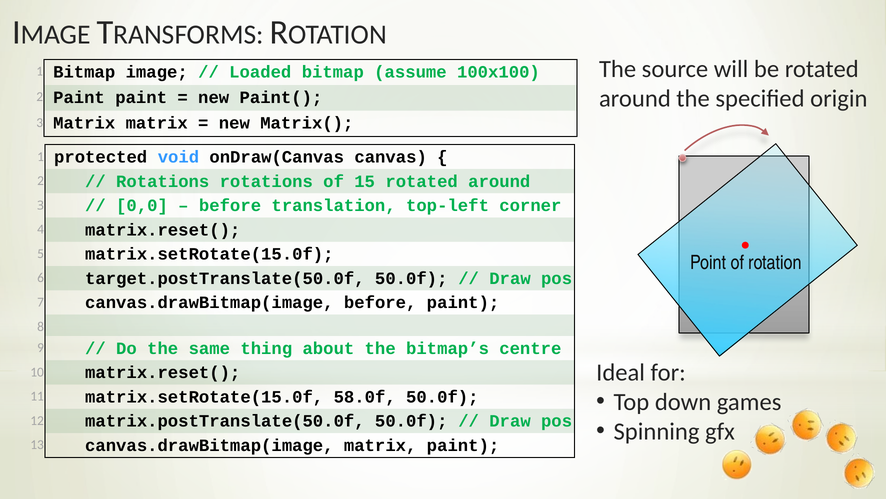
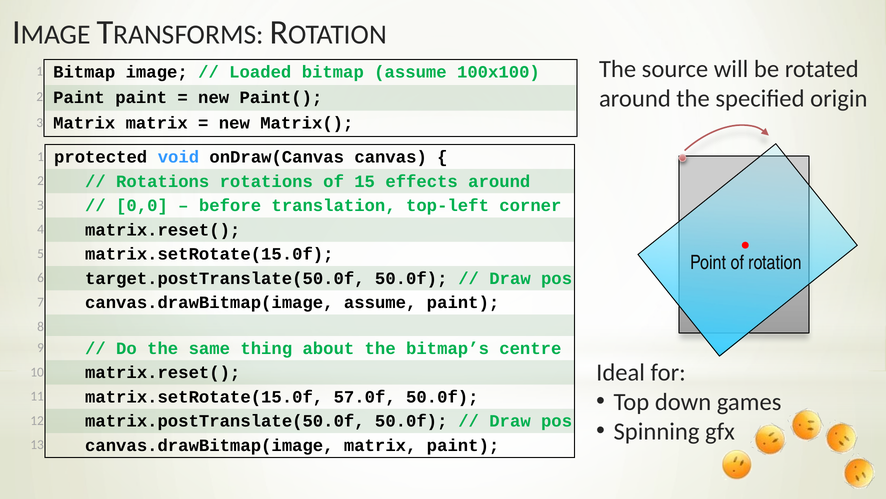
15 rotated: rotated -> effects (422, 181)
canvas.drawBitmap(image before: before -> assume (380, 302)
58.0f: 58.0f -> 57.0f (365, 397)
